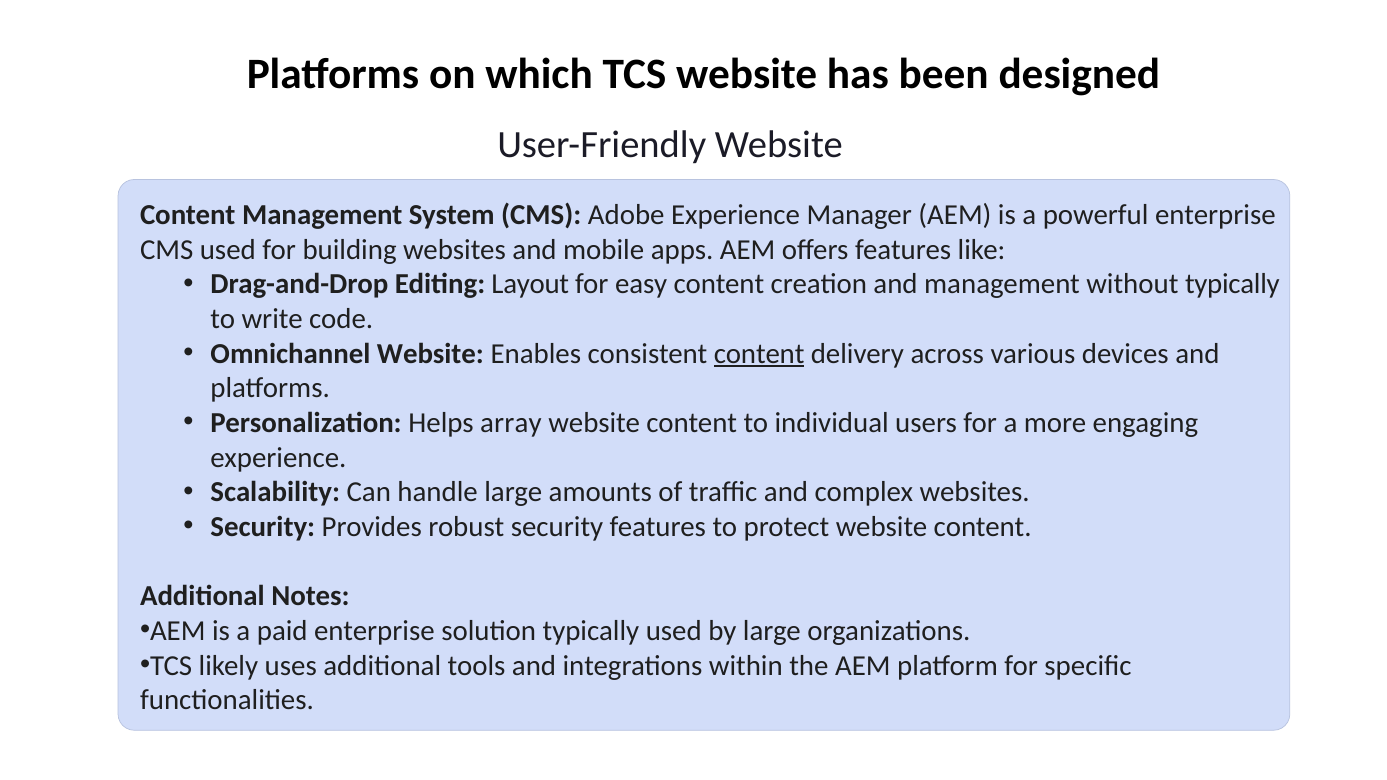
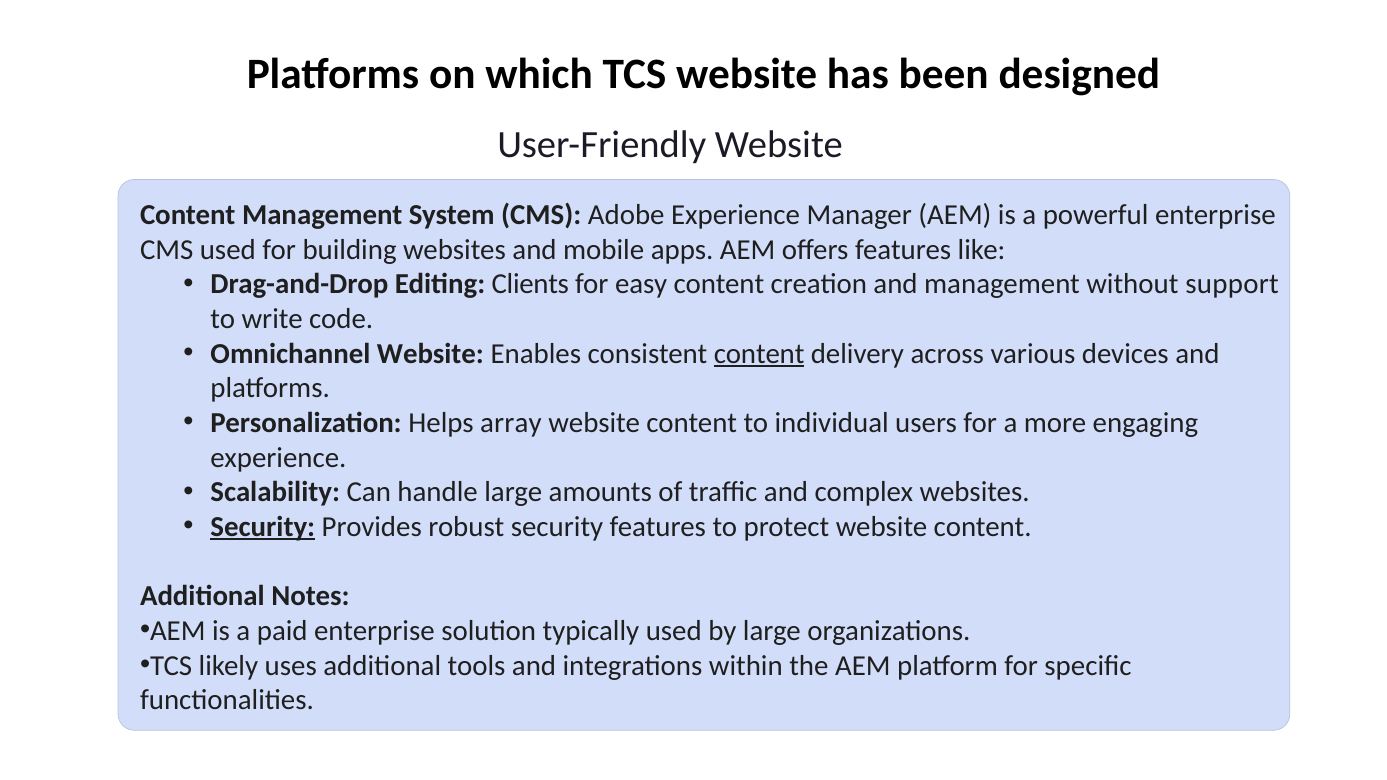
Layout: Layout -> Clients (530, 284)
without typically: typically -> support (1232, 284)
Security underline: none -> present (263, 527)
